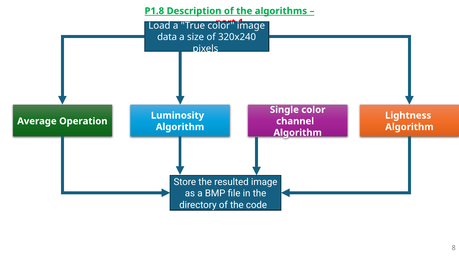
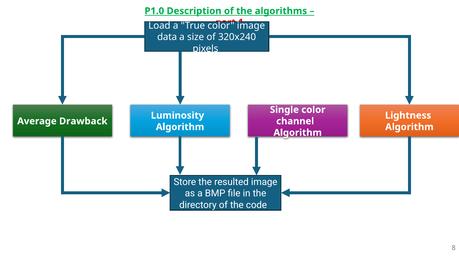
P1.8: P1.8 -> P1.0 (154, 11)
Operation: Operation -> Drawback (83, 121)
